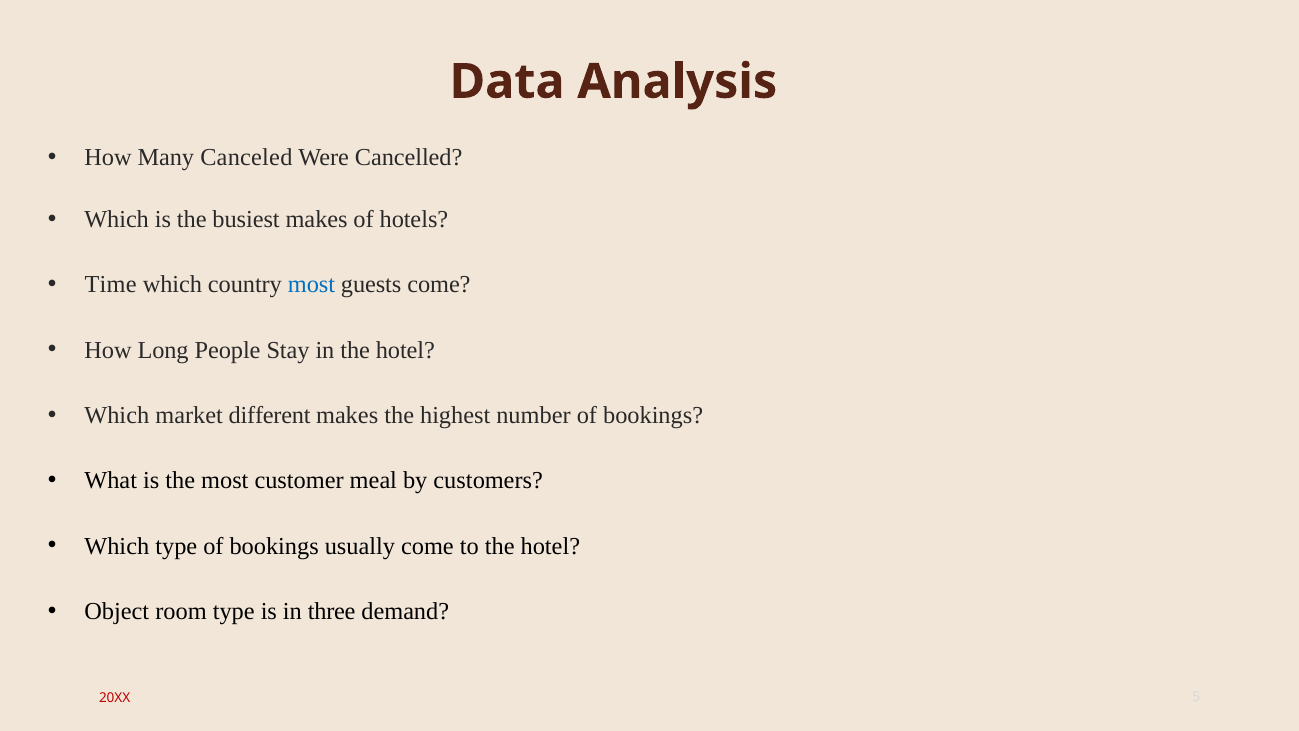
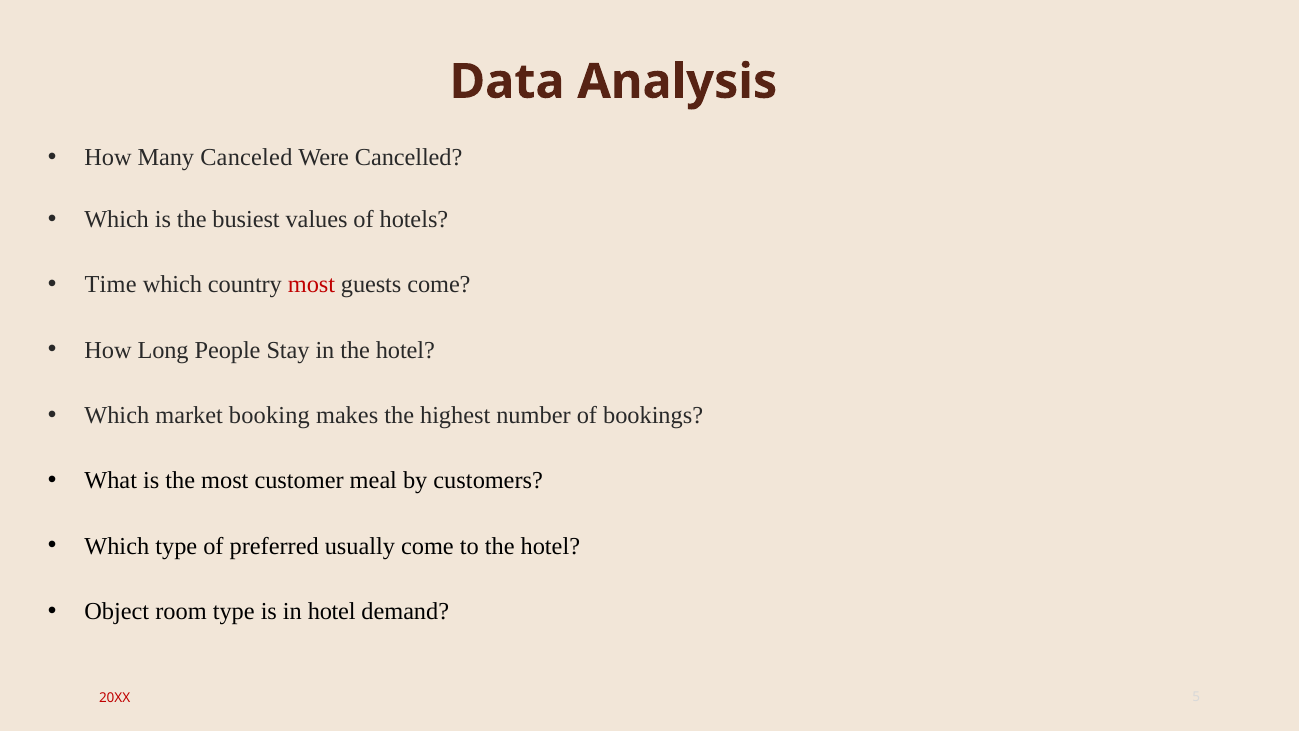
busiest makes: makes -> values (317, 220)
most colour: blue -> red (311, 285)
different: different -> booking (269, 415)
type of bookings: bookings -> preferred (274, 546)
in three: three -> hotel (332, 611)
